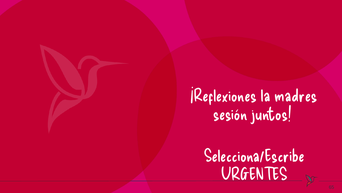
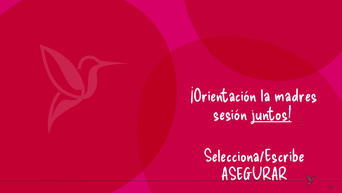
¡Reflexiones: ¡Reflexiones -> ¡Orientación (224, 96)
juntos underline: none -> present (271, 114)
URGENTES: URGENTES -> ASEGURAR (254, 174)
